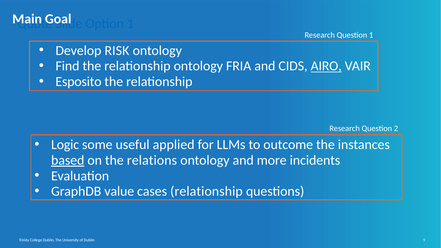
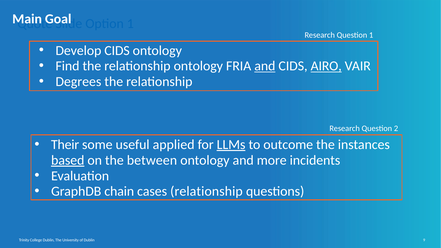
Develop RISK: RISK -> CIDS (117, 51)
and underline: none -> present (265, 66)
Esposito: Esposito -> Degrees (78, 82)
Logic: Logic -> Their (65, 145)
LLMs underline: none -> present (231, 145)
relations: relations -> between (152, 160)
value: value -> chain (119, 191)
